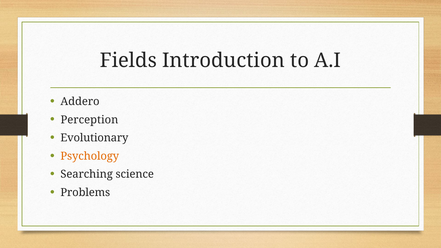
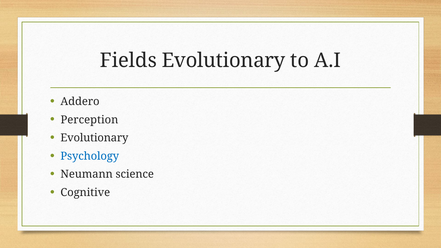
Fields Introduction: Introduction -> Evolutionary (224, 61)
Psychology colour: orange -> blue (90, 156)
Searching: Searching -> Neumann (87, 174)
Problems: Problems -> Cognitive (85, 192)
